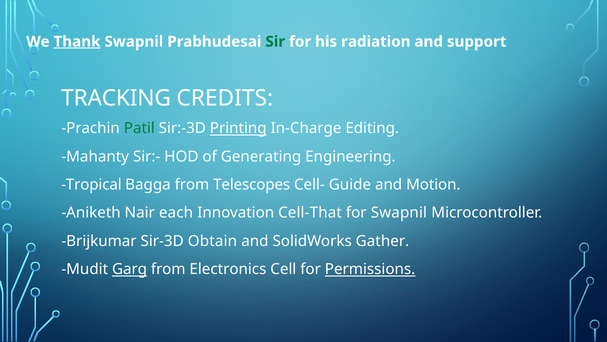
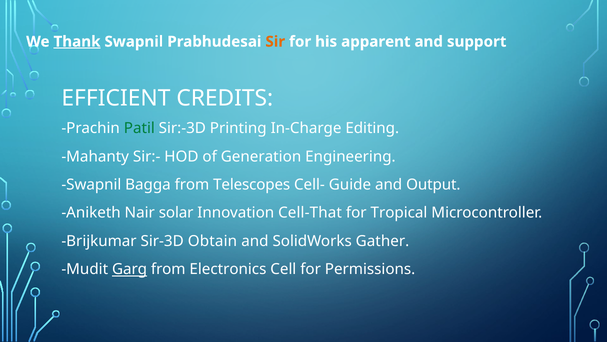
Sir colour: green -> orange (275, 42)
radiation: radiation -> apparent (376, 42)
TRACKING: TRACKING -> EFFICIENT (116, 98)
Printing underline: present -> none (238, 128)
Generating: Generating -> Generation (261, 156)
Tropical: Tropical -> Swapnil (91, 184)
Motion: Motion -> Output (433, 184)
each: each -> solar (176, 213)
for Swapnil: Swapnil -> Tropical (399, 213)
Permissions underline: present -> none (370, 269)
